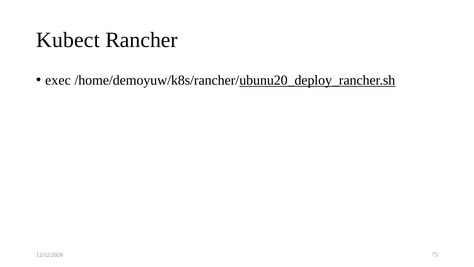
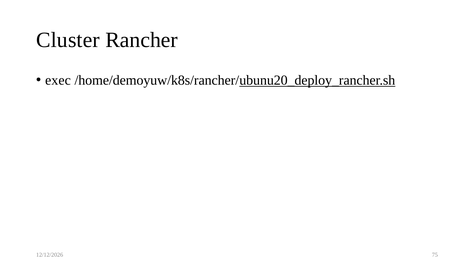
Kubect: Kubect -> Cluster (68, 40)
